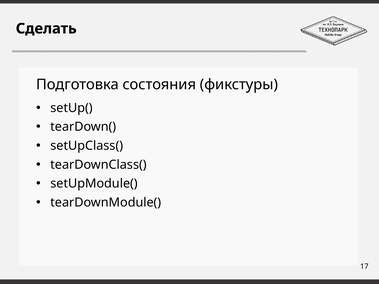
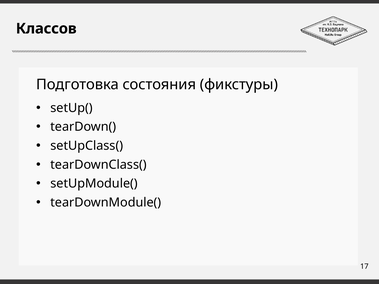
Сделать: Сделать -> Классов (46, 29)
